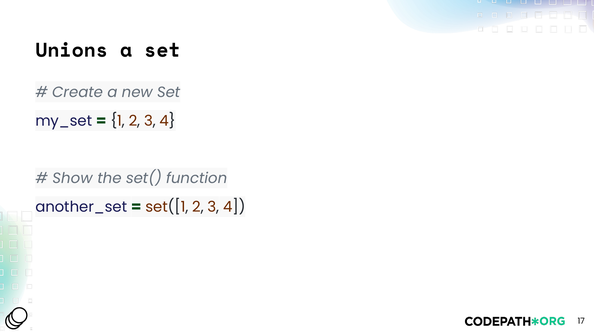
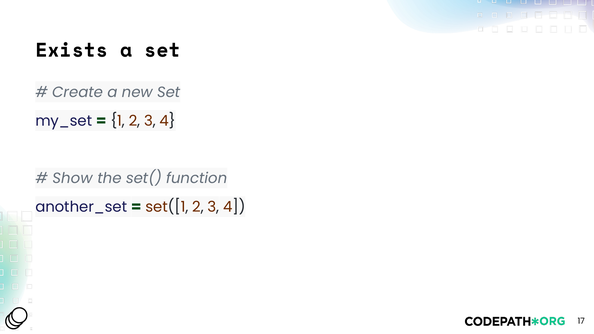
Unions: Unions -> Exists (72, 50)
